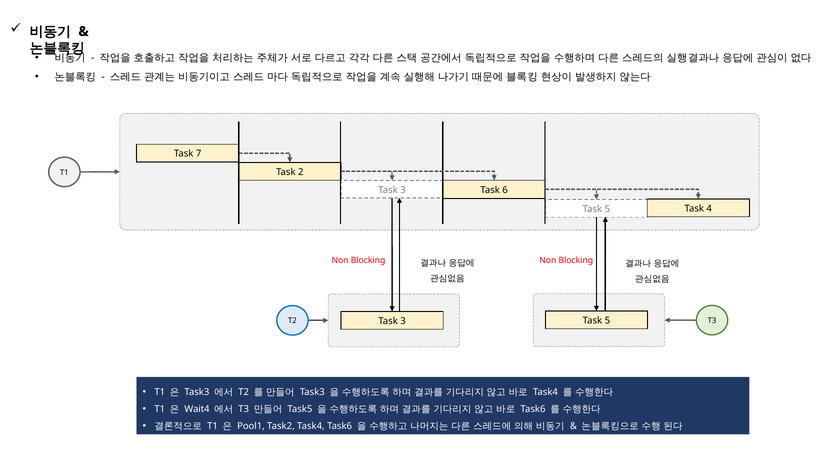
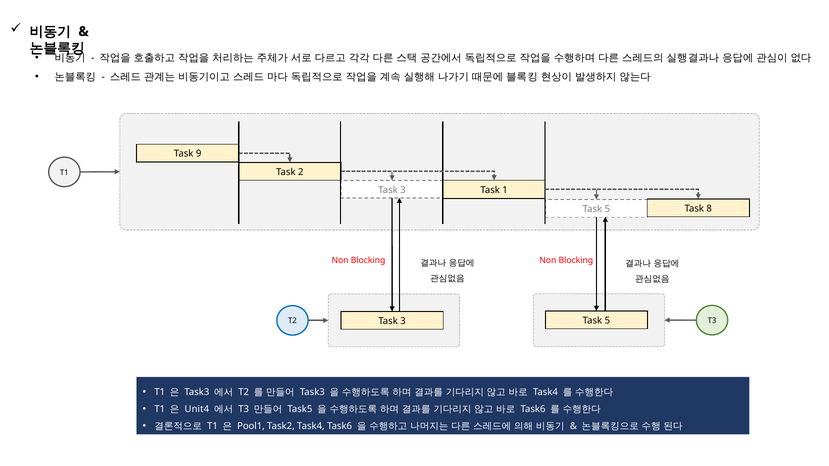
7: 7 -> 9 (199, 154)
6: 6 -> 1 (505, 190)
4: 4 -> 8 (709, 209)
Wait4: Wait4 -> Unit4 (197, 409)
